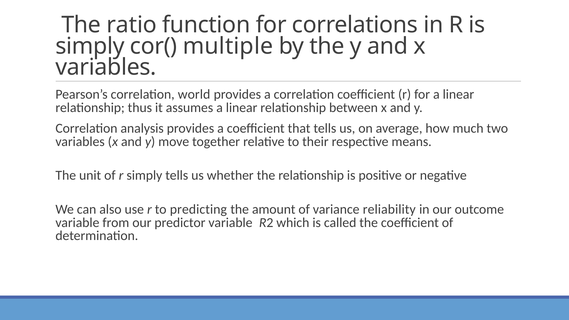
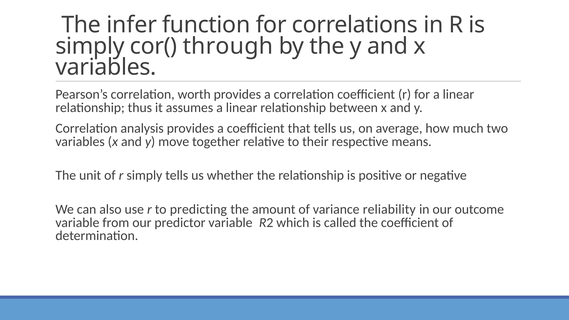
ratio: ratio -> infer (132, 25)
multiple: multiple -> through (228, 46)
world: world -> worth (194, 94)
